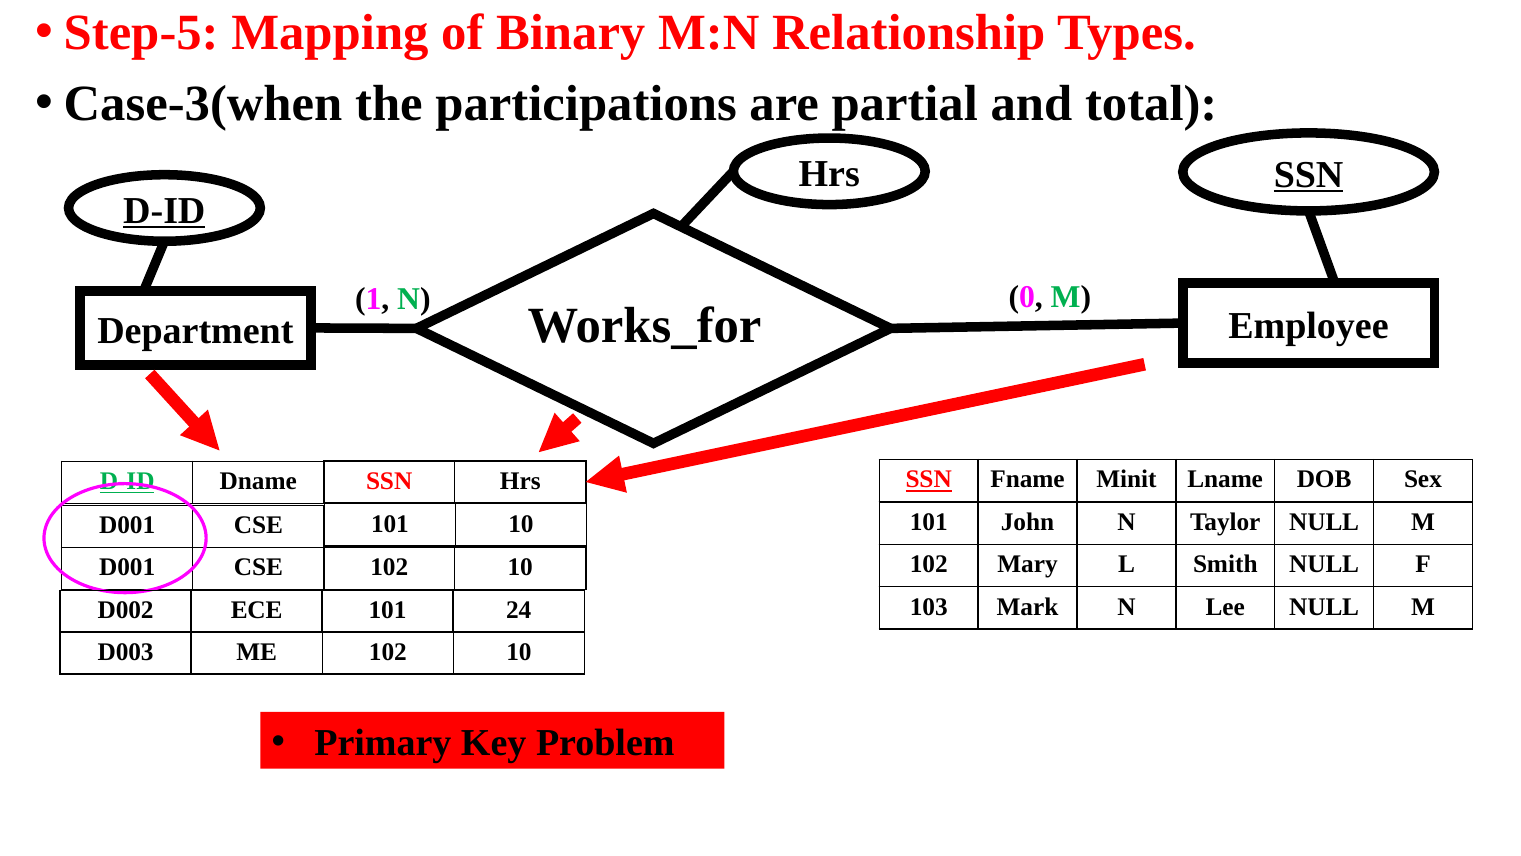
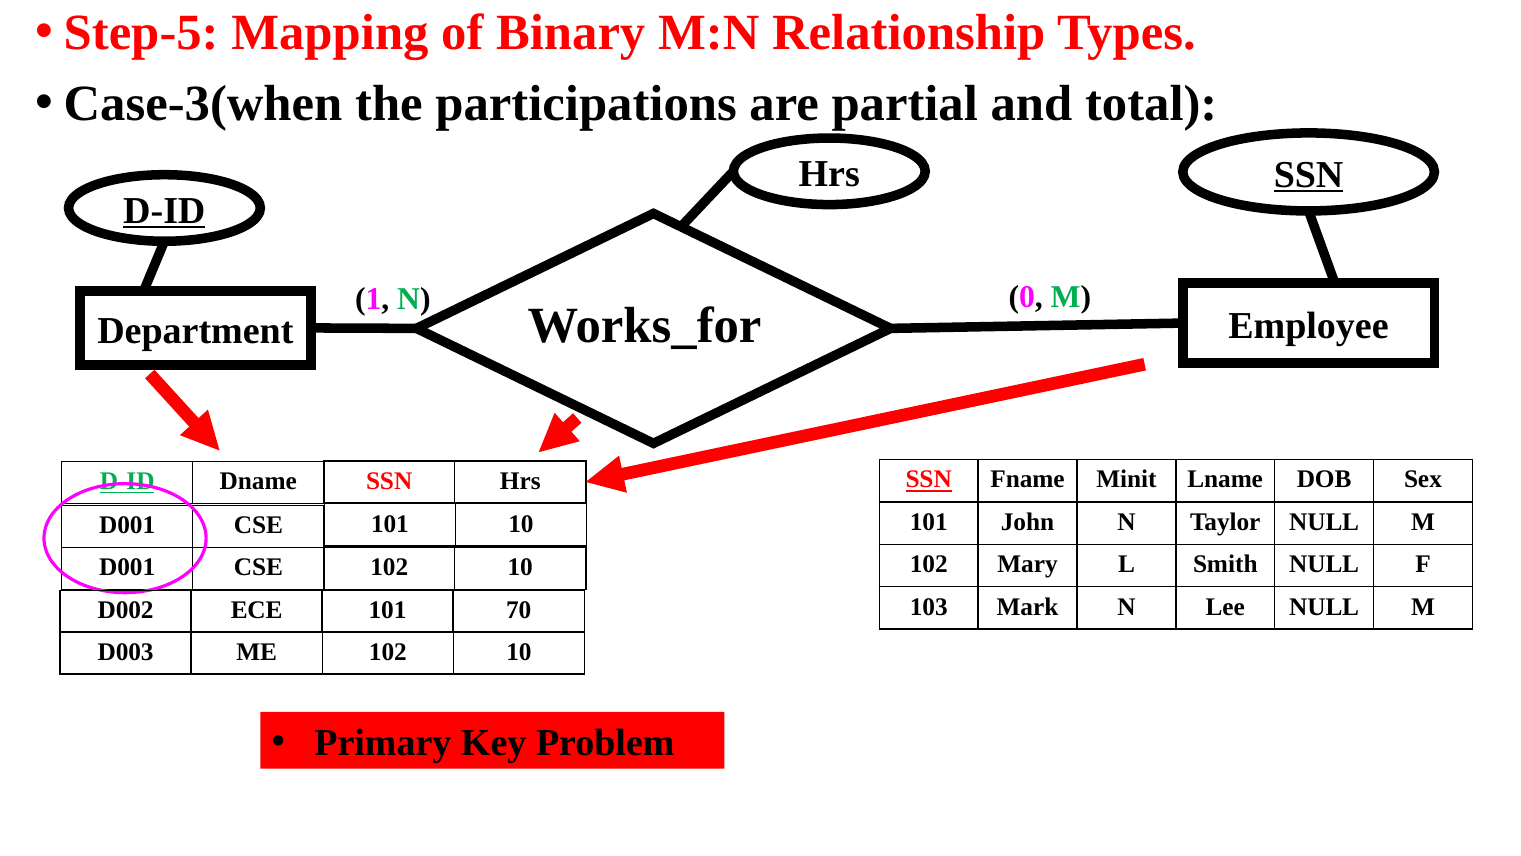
24: 24 -> 70 (519, 610)
